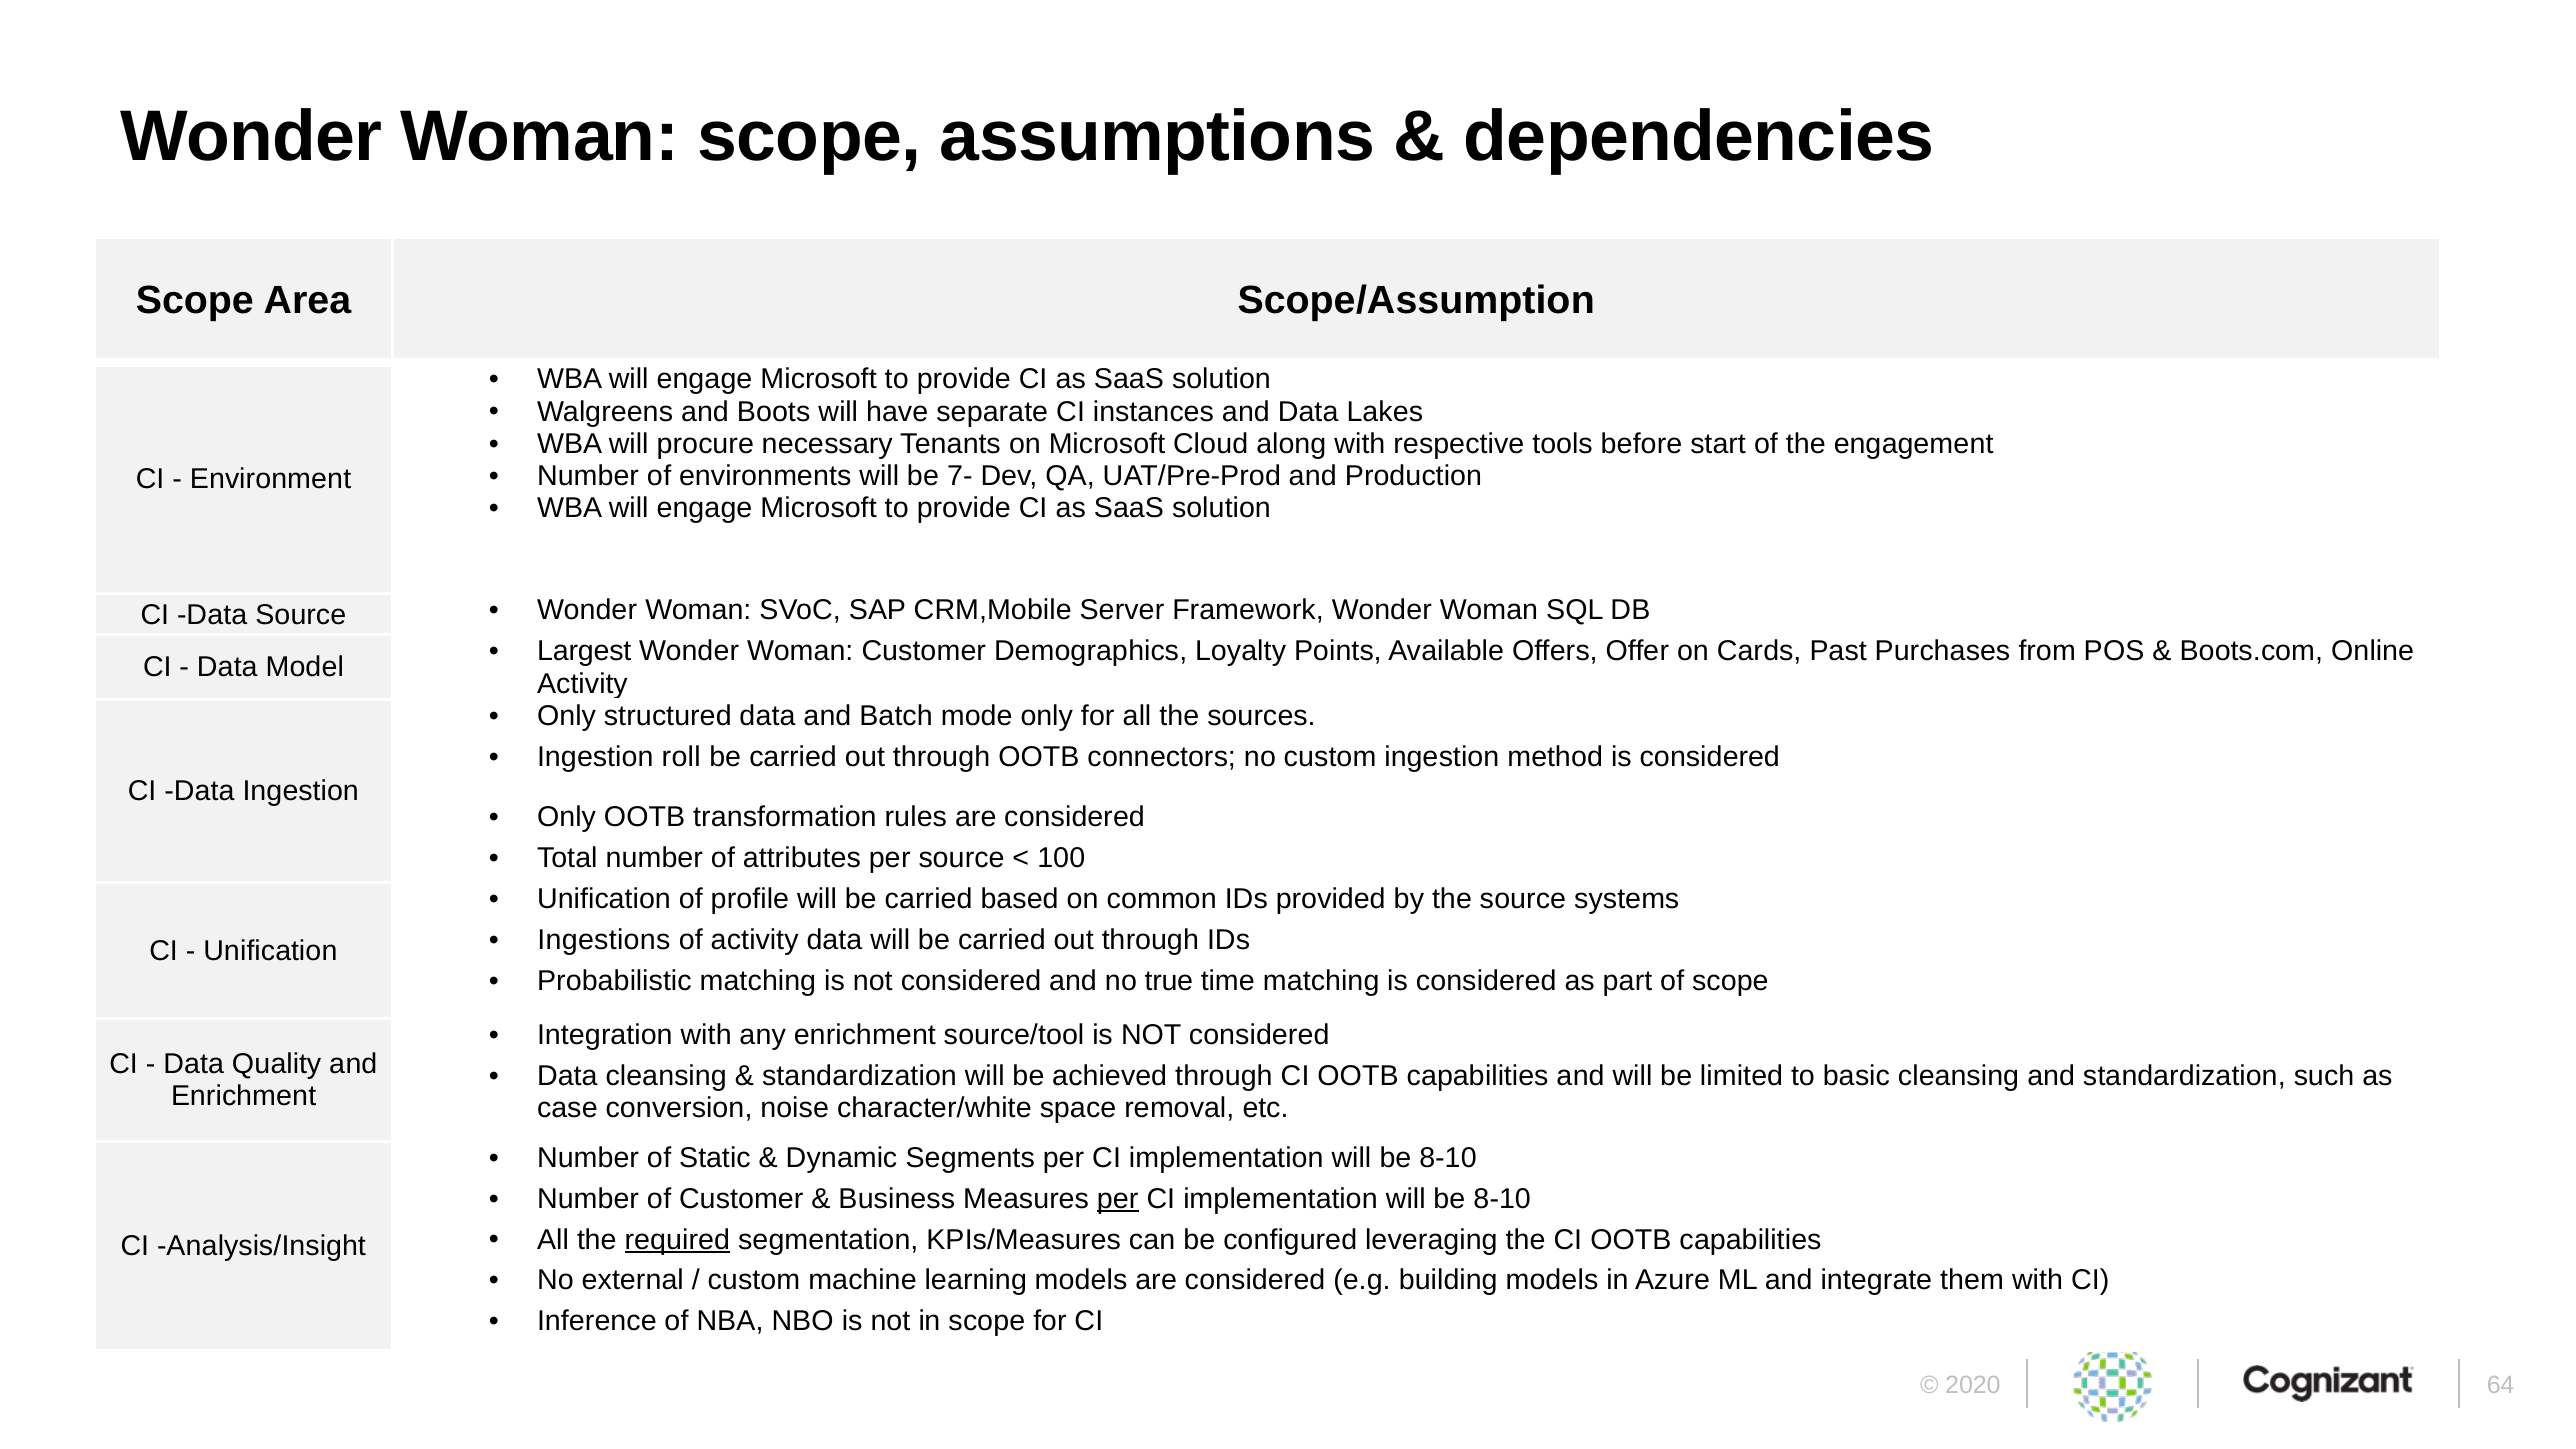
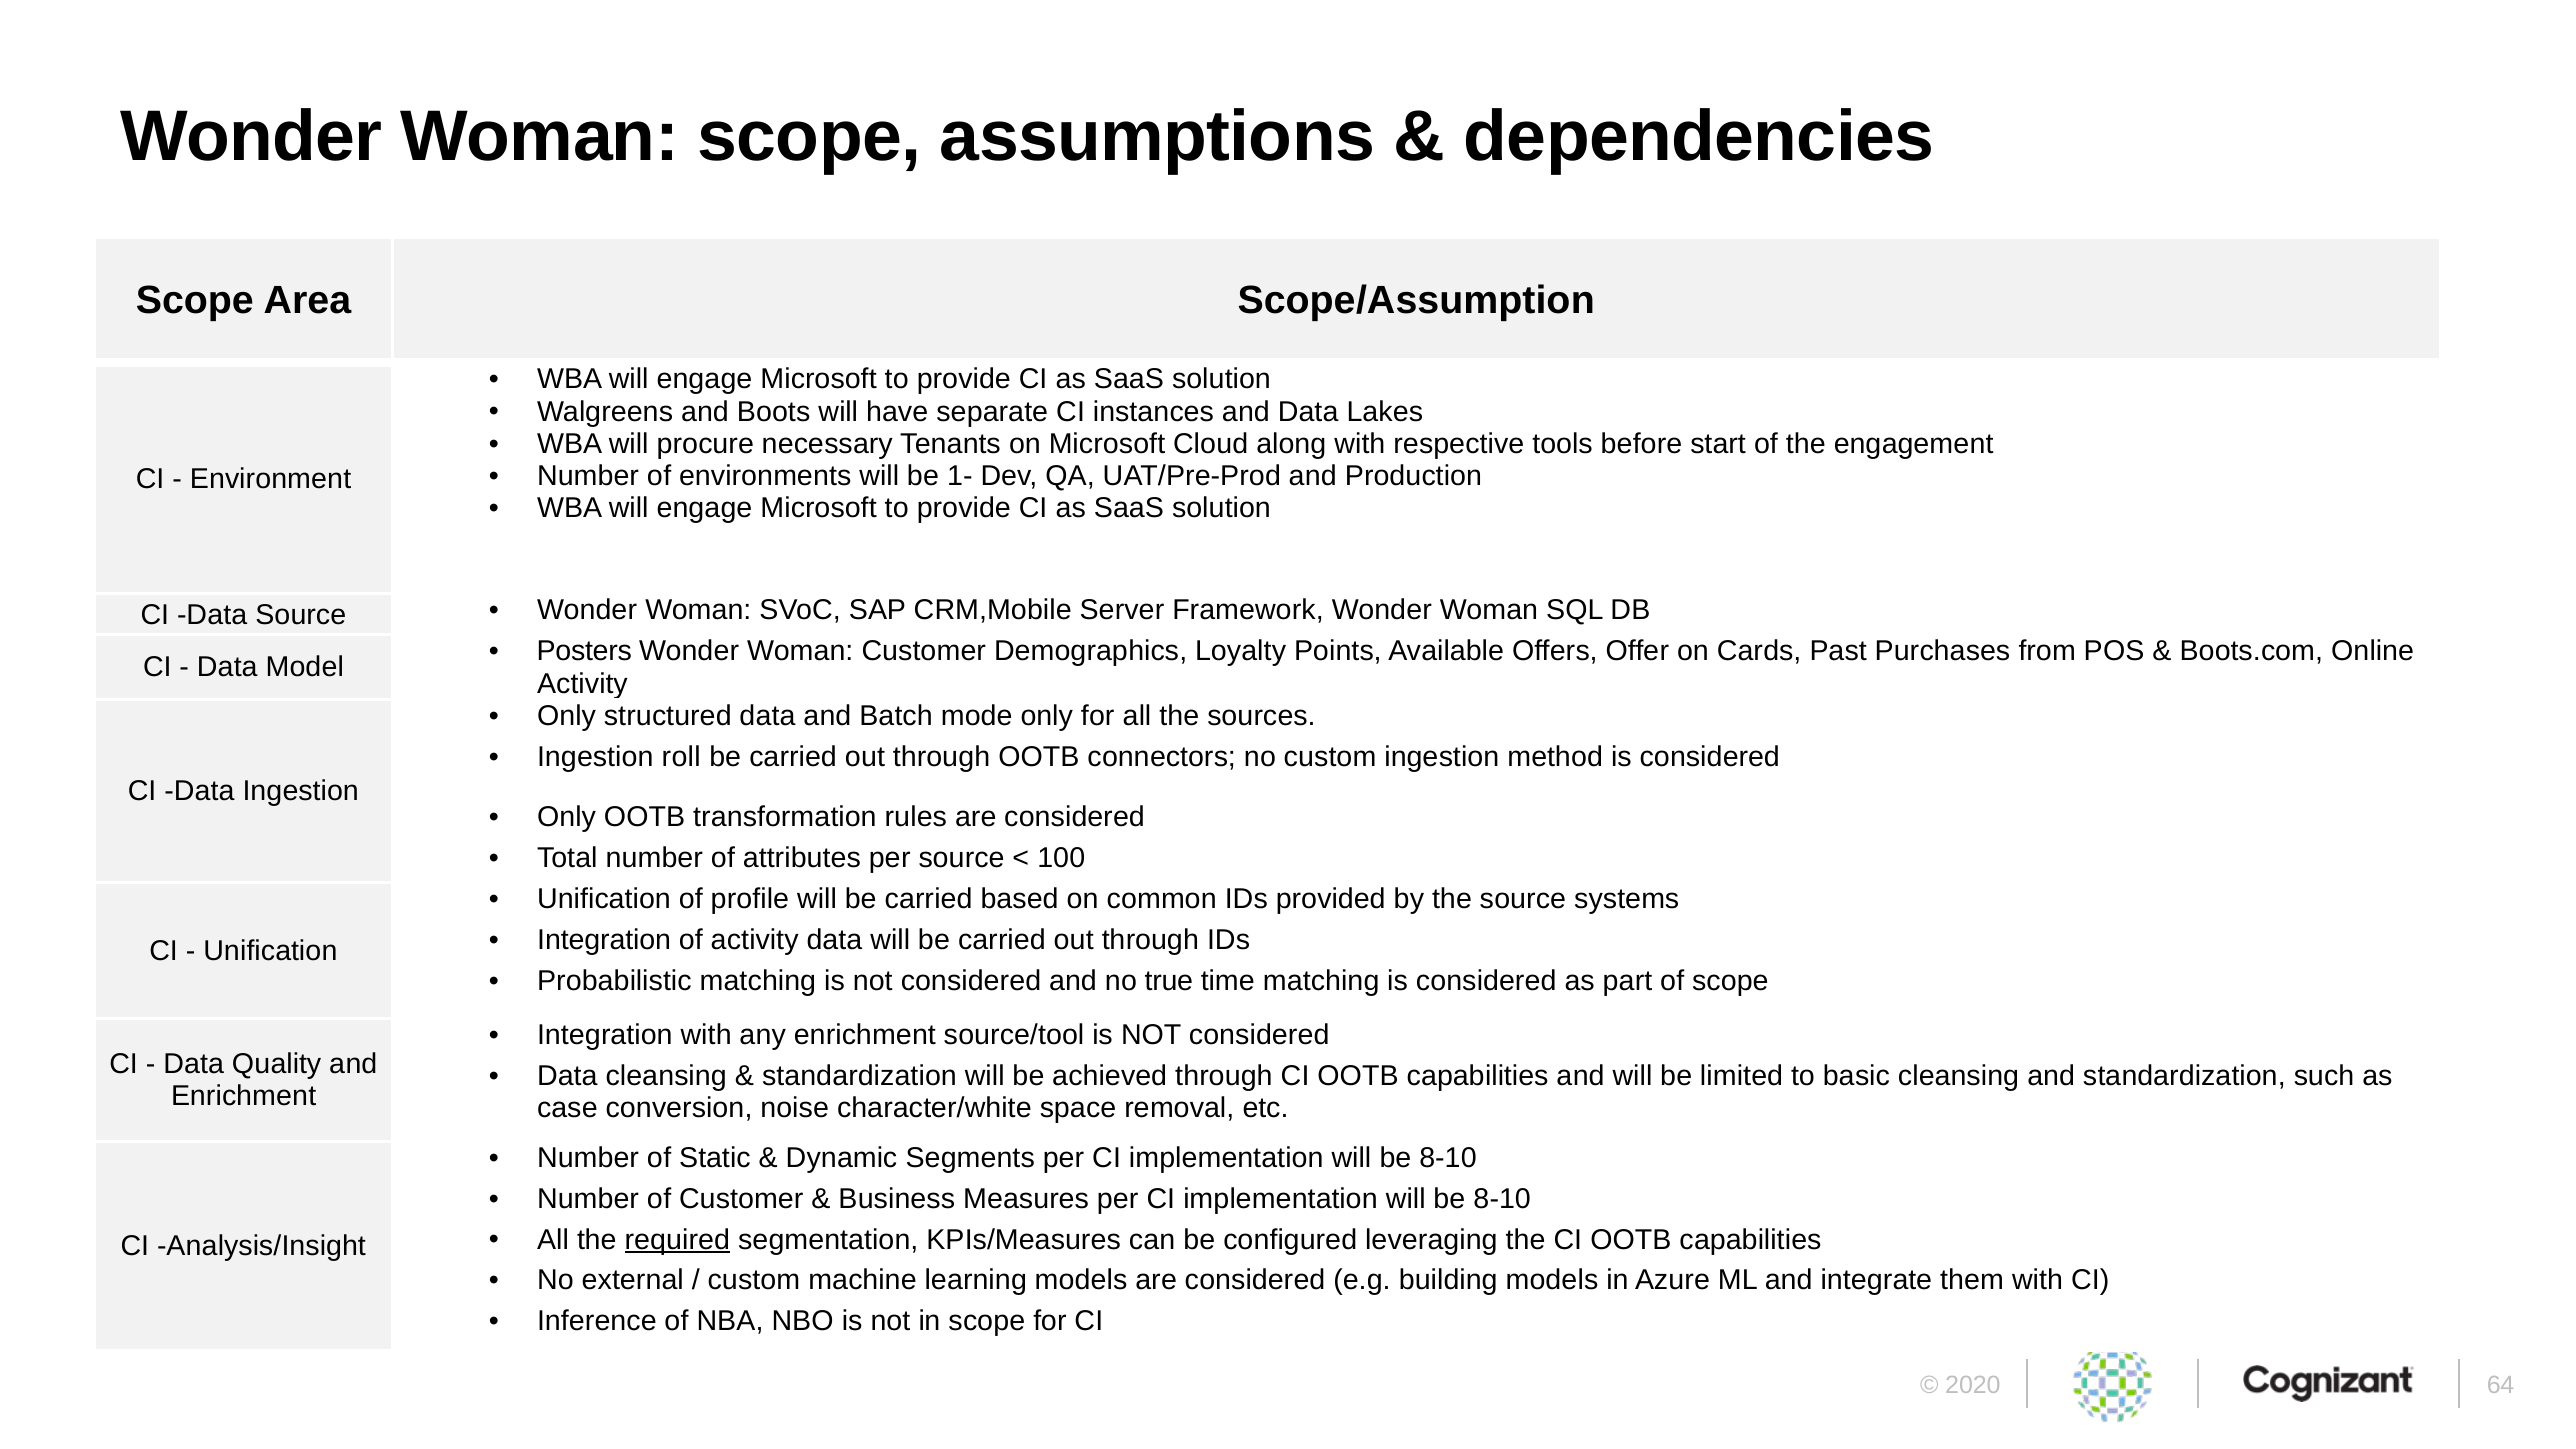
7-: 7- -> 1- (960, 476)
Largest: Largest -> Posters (584, 651)
Ingestions: Ingestions -> Integration (604, 940)
per underline: present -> none (1118, 1199)
